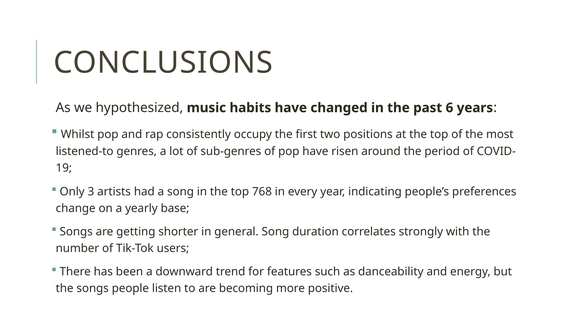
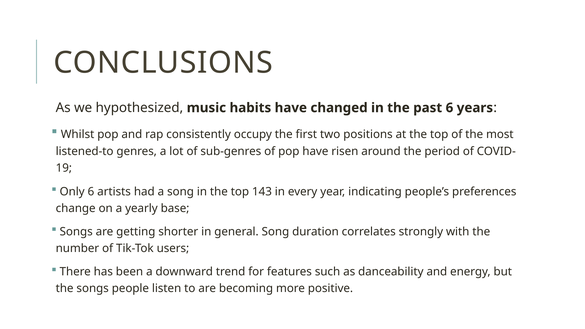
Only 3: 3 -> 6 (91, 192)
768: 768 -> 143 (262, 192)
